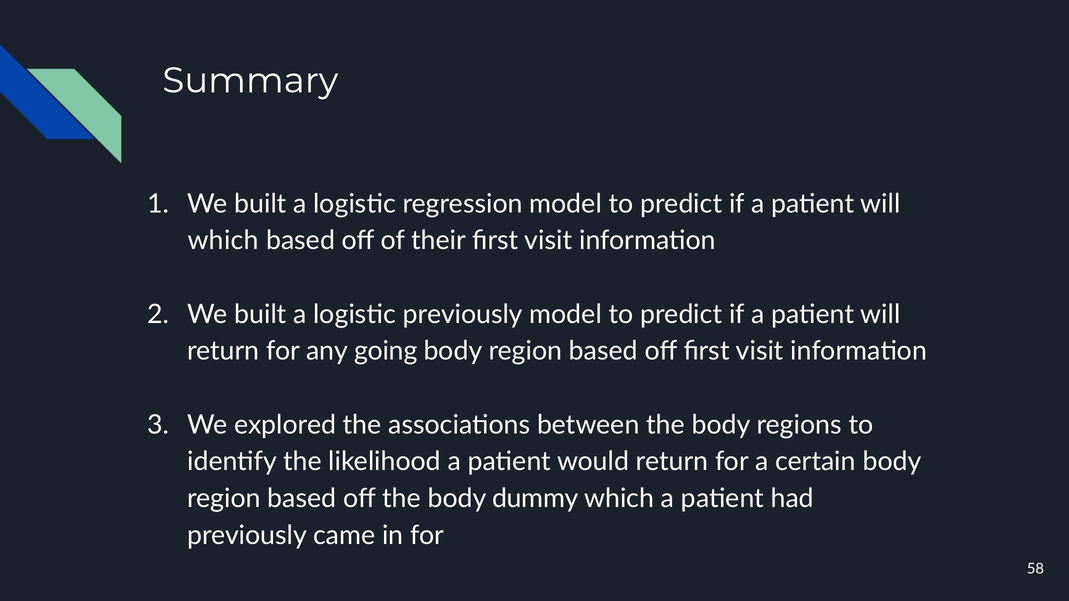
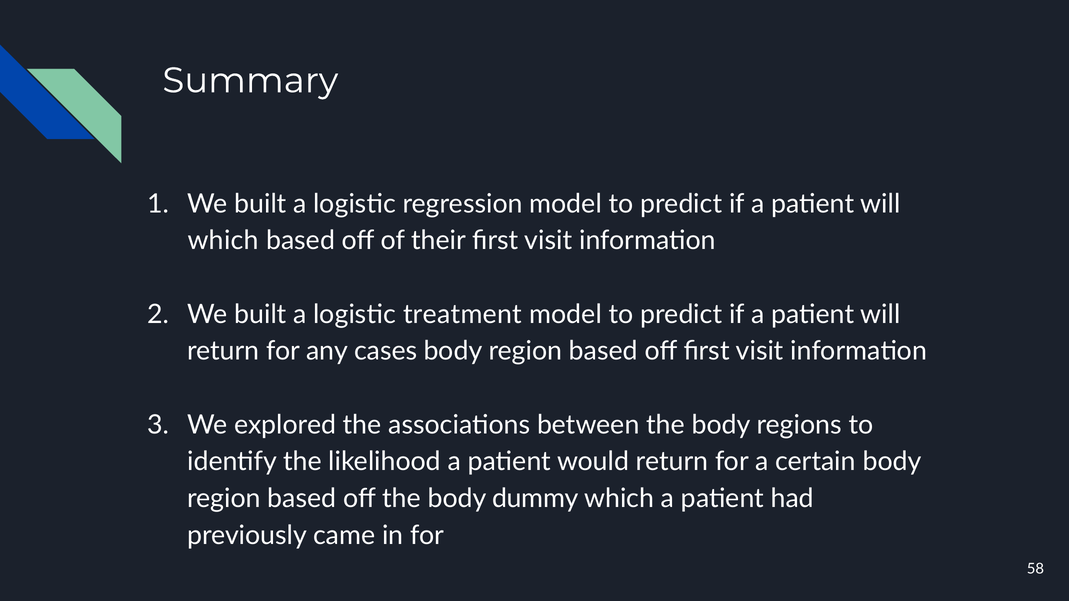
logistic previously: previously -> treatment (462, 314)
going: going -> cases (386, 351)
